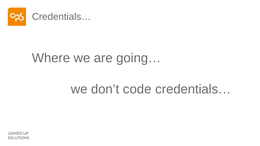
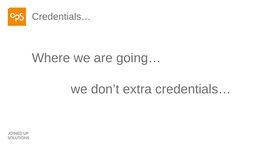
code: code -> extra (137, 89)
